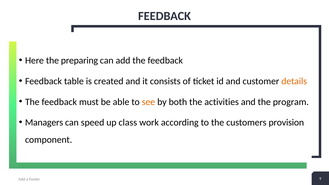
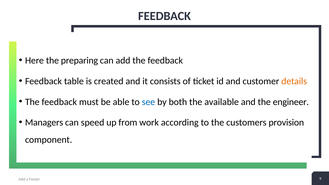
see colour: orange -> blue (148, 102)
activities: activities -> available (222, 102)
program: program -> engineer (291, 102)
class: class -> from (128, 123)
